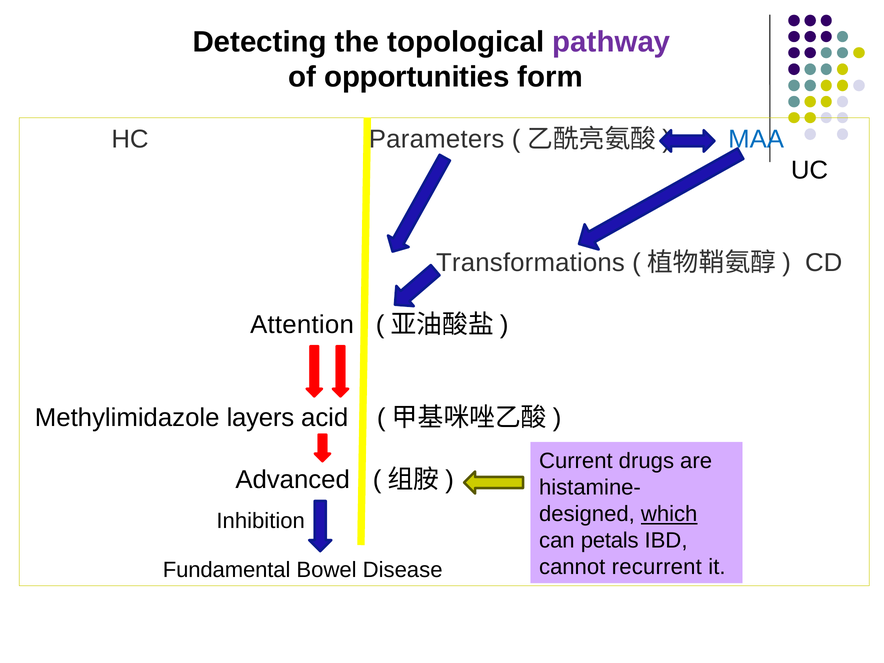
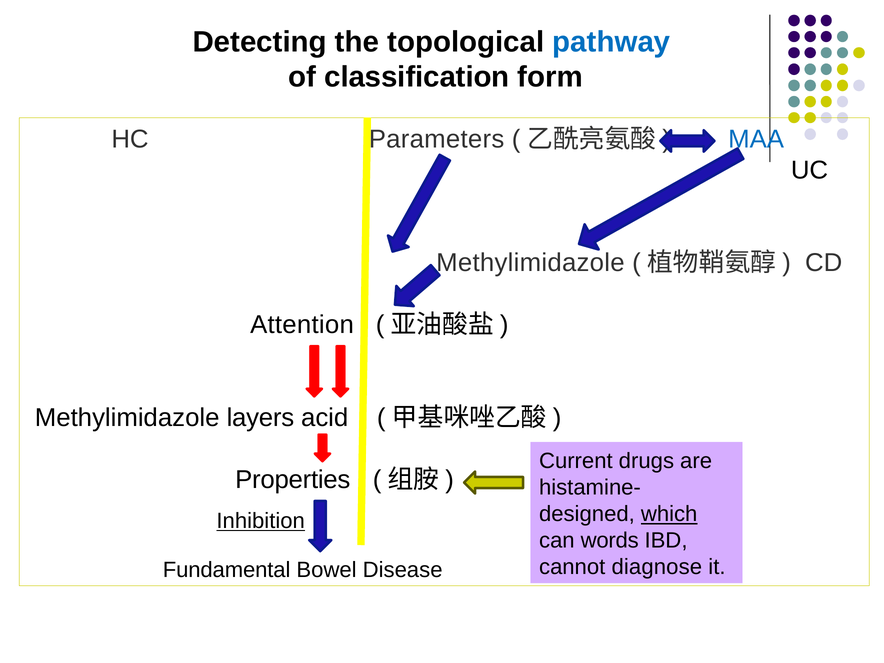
pathway colour: purple -> blue (611, 42)
opportunities: opportunities -> classification (417, 77)
Transformations: Transformations -> Methylimidazole (530, 263)
Advanced: Advanced -> Properties (293, 479)
Inhibition underline: none -> present (261, 521)
petals: petals -> words (610, 541)
recurrent: recurrent -> diagnose (657, 567)
